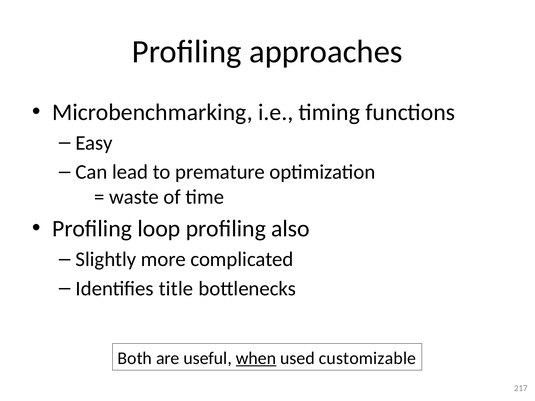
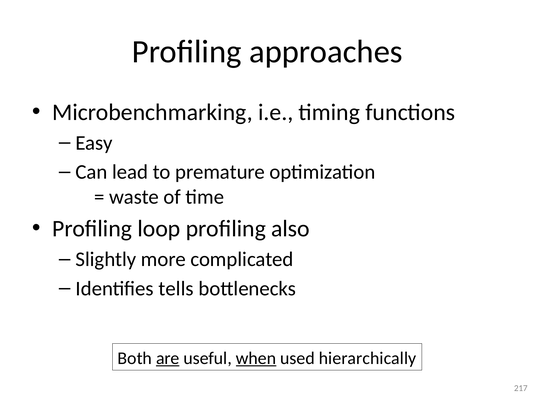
title: title -> tells (176, 289)
are underline: none -> present (168, 358)
customizable: customizable -> hierarchically (368, 358)
